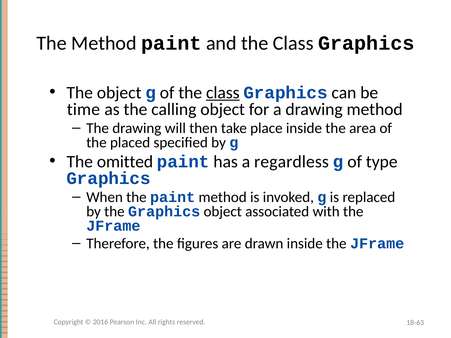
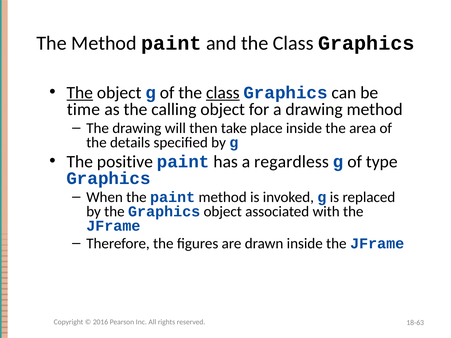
The underline: none -> present (80, 93)
placed: placed -> details (130, 143)
omitted: omitted -> positive (125, 162)
